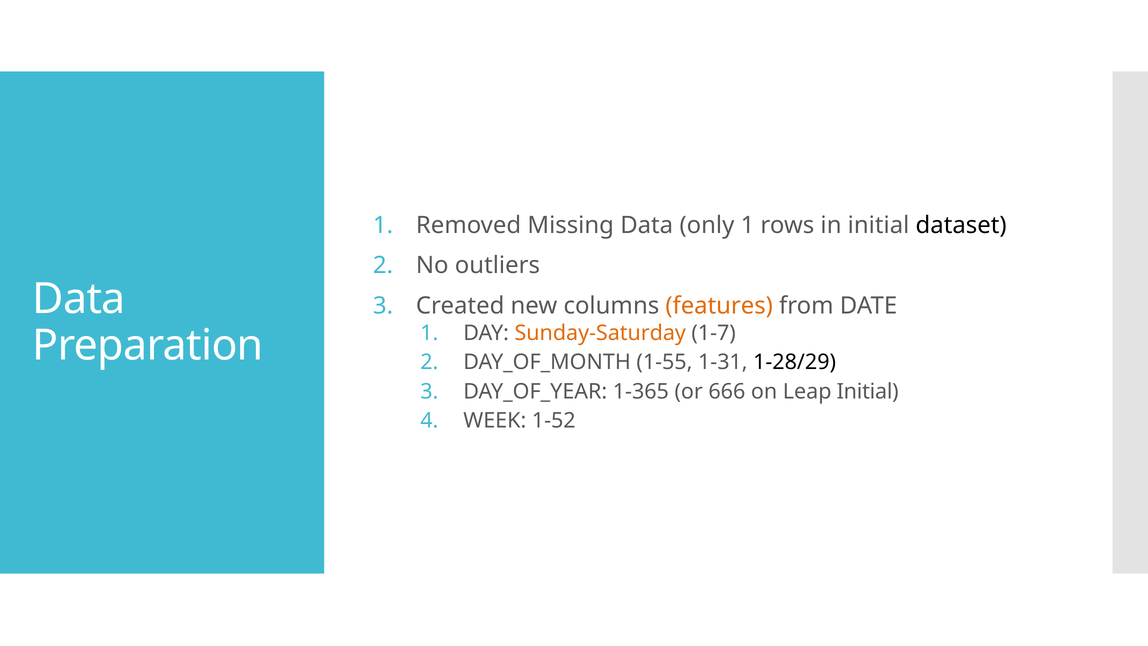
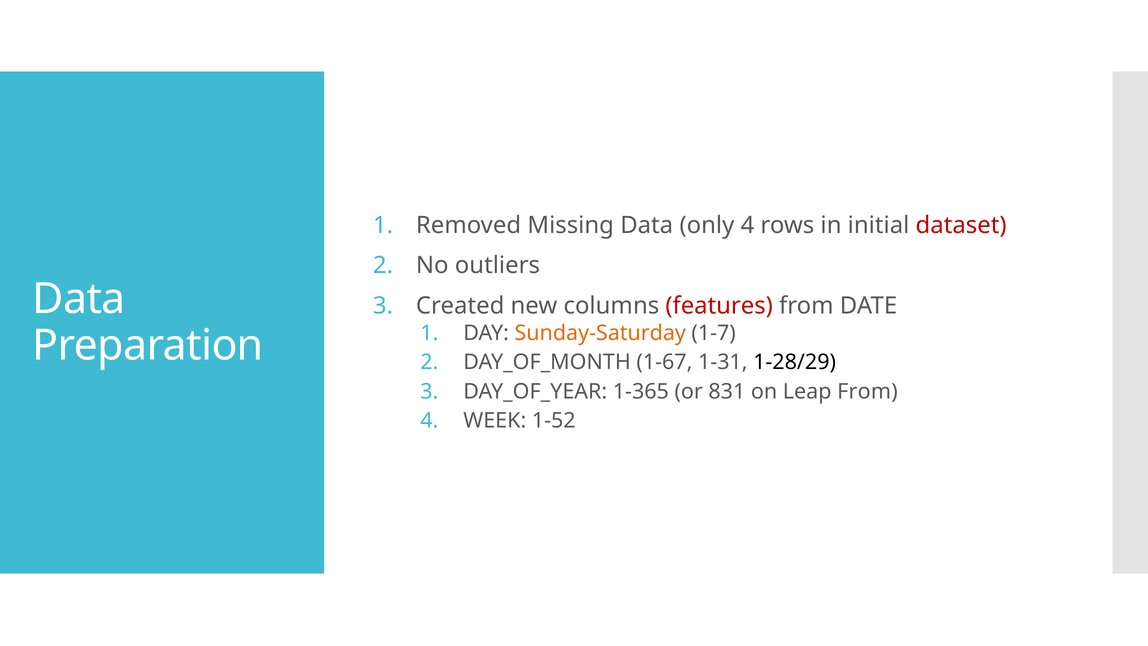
only 1: 1 -> 4 (747, 225)
dataset colour: black -> red (961, 225)
features colour: orange -> red (719, 305)
1-55: 1-55 -> 1-67 (664, 362)
666: 666 -> 831 (727, 391)
Leap Initial: Initial -> From (867, 391)
